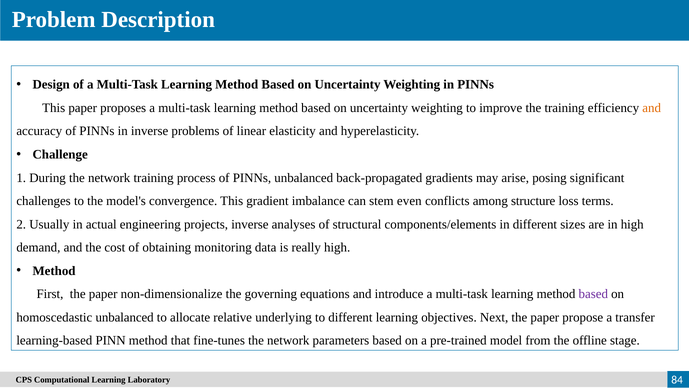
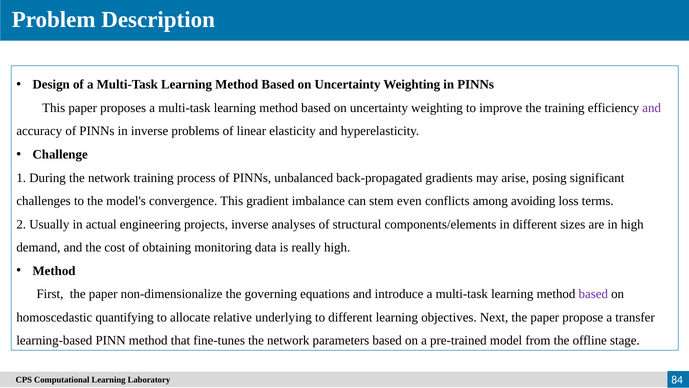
and colour: orange -> purple (652, 108)
structure: structure -> avoiding (533, 201)
homoscedastic unbalanced: unbalanced -> quantifying (125, 317)
